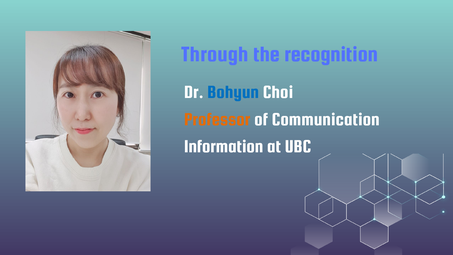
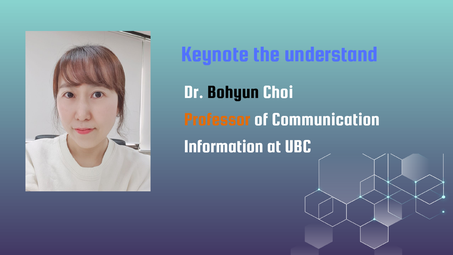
Through: Through -> Keynote (215, 54)
recognition: recognition -> understand (331, 54)
Bohyun colour: blue -> black (233, 92)
